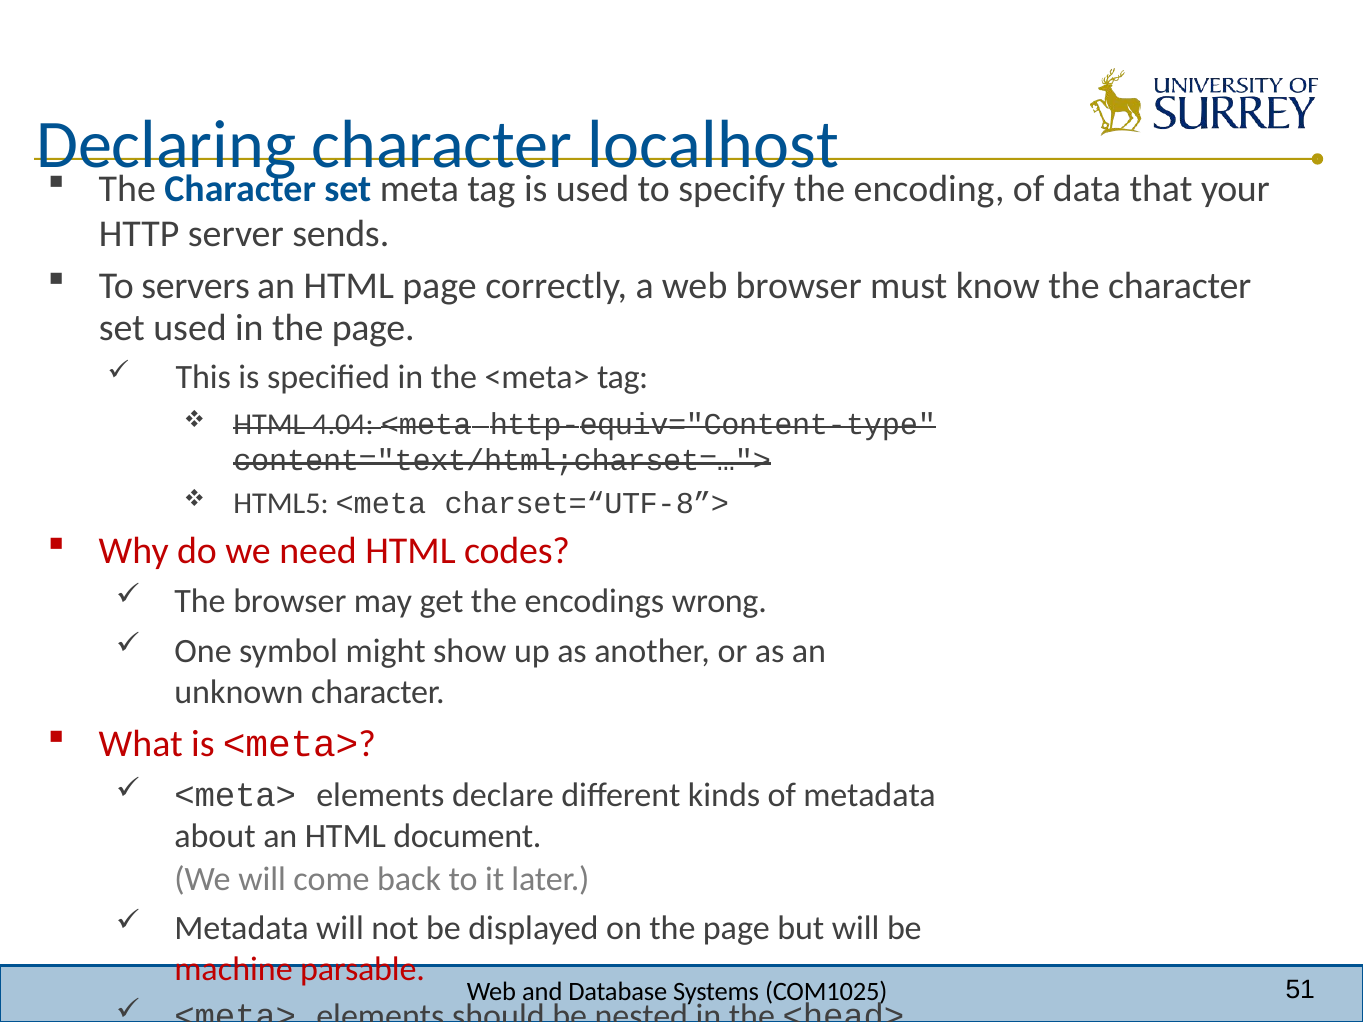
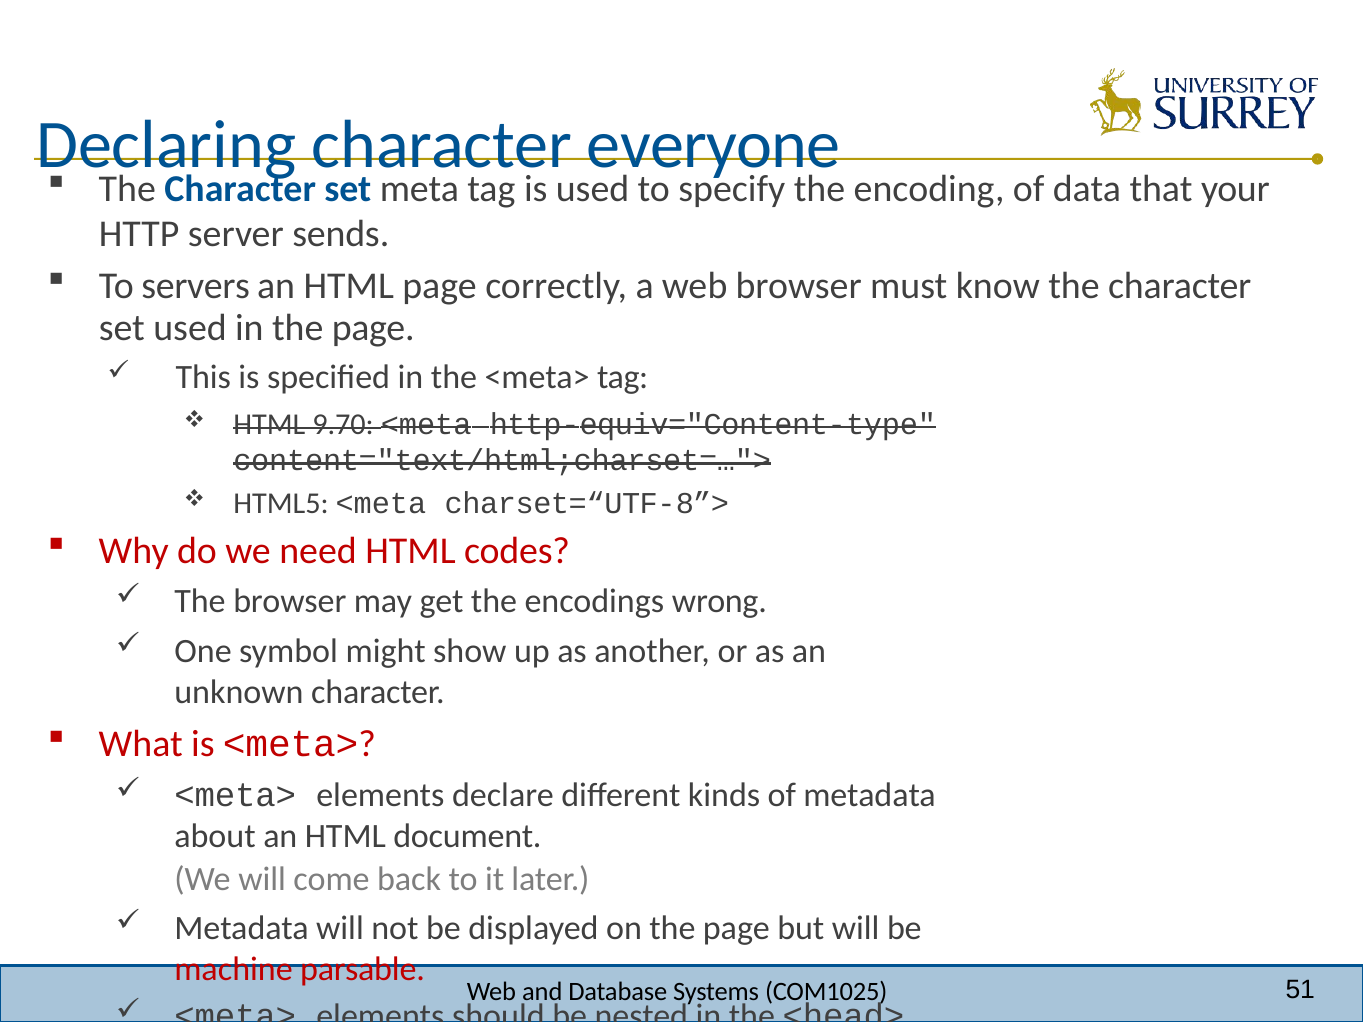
localhost: localhost -> everyone (714, 145)
4.04: 4.04 -> 9.70 (343, 425)
